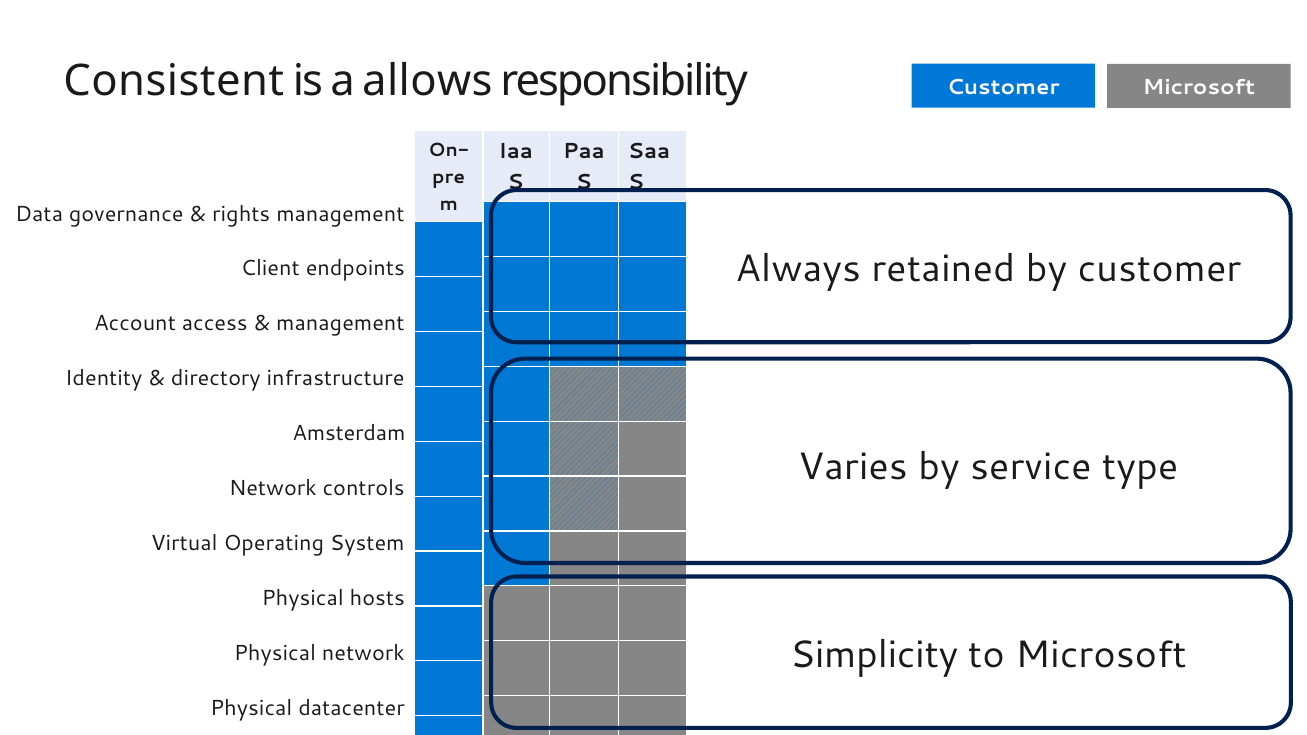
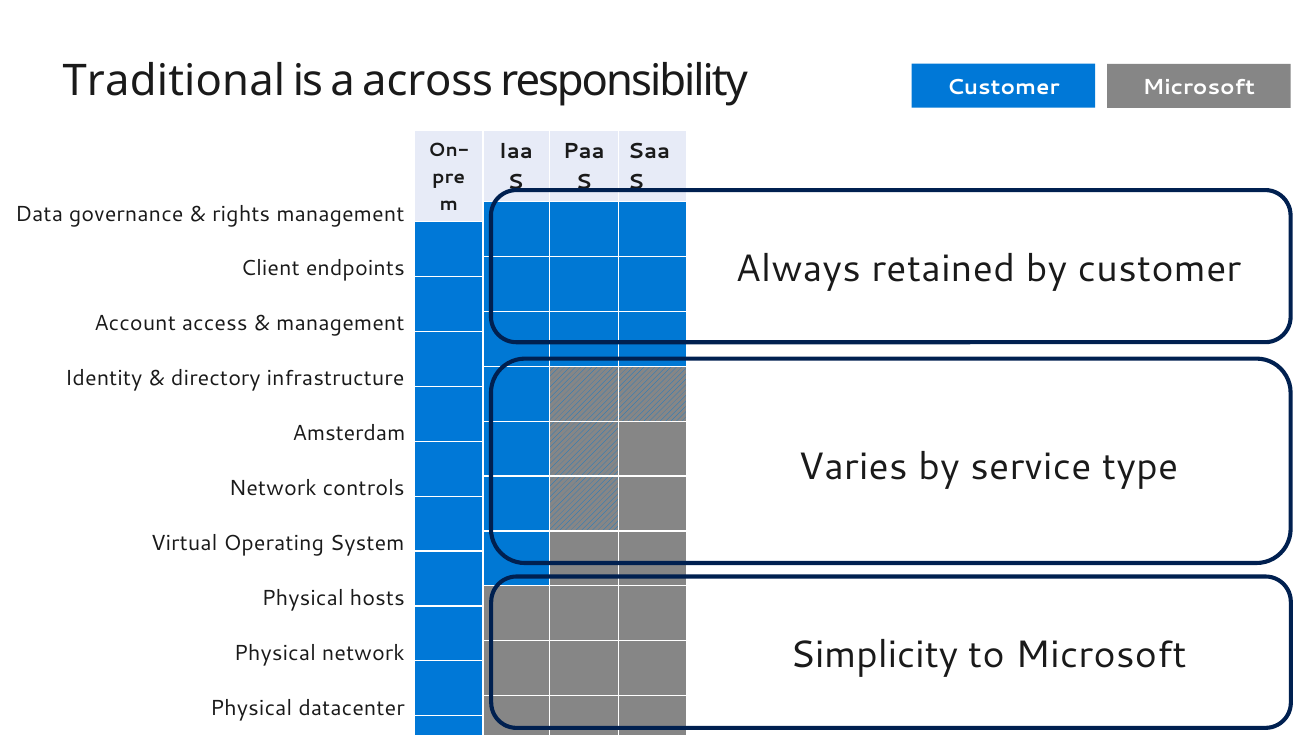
Consistent: Consistent -> Traditional (174, 81)
allows: allows -> across (428, 81)
